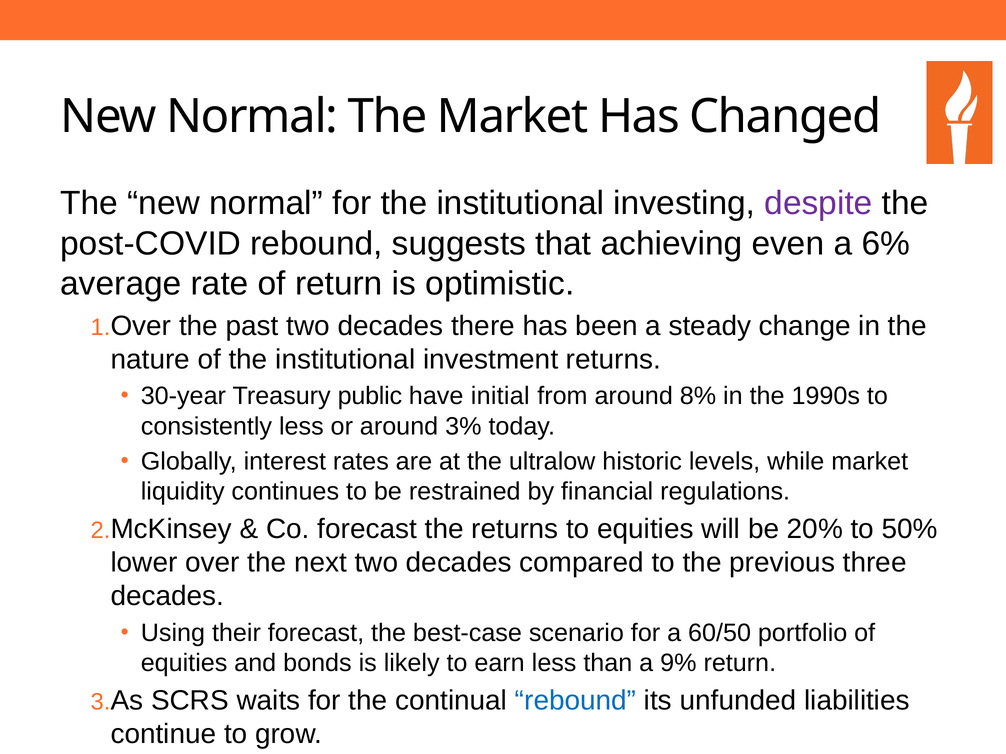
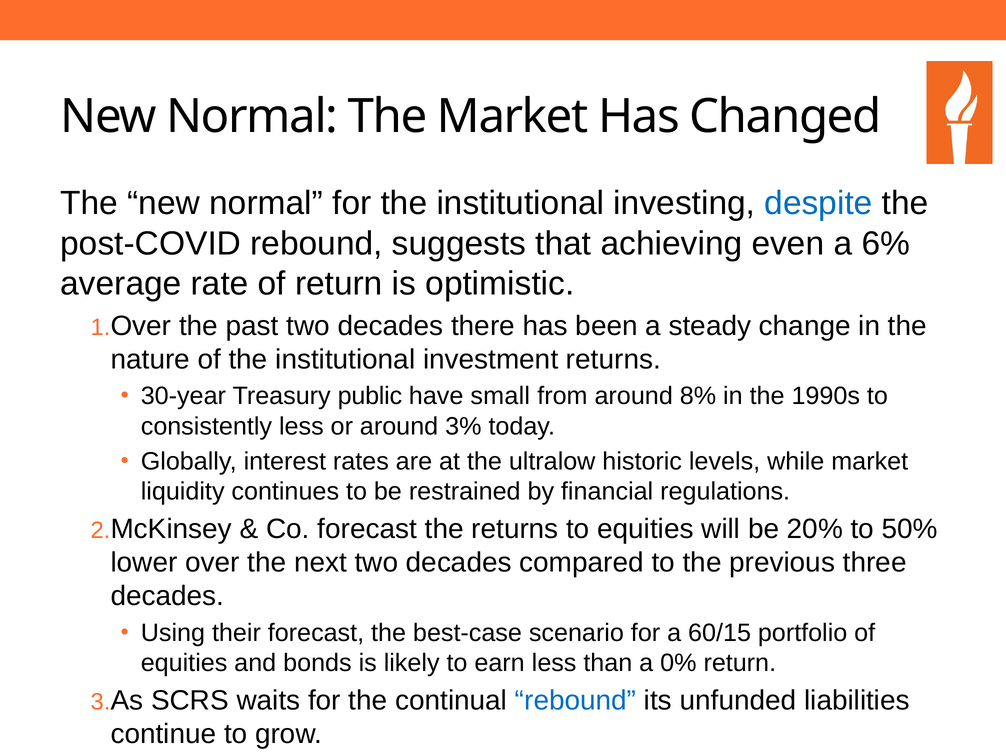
despite colour: purple -> blue (818, 204)
initial: initial -> small (500, 396)
60/50: 60/50 -> 60/15 (720, 633)
9%: 9% -> 0% (678, 664)
